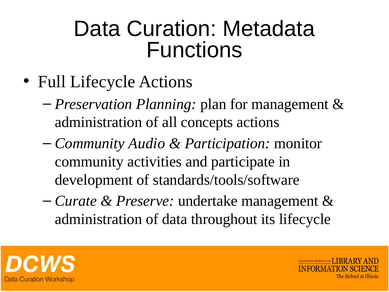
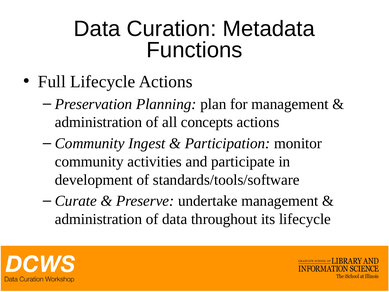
Audio: Audio -> Ingest (147, 143)
